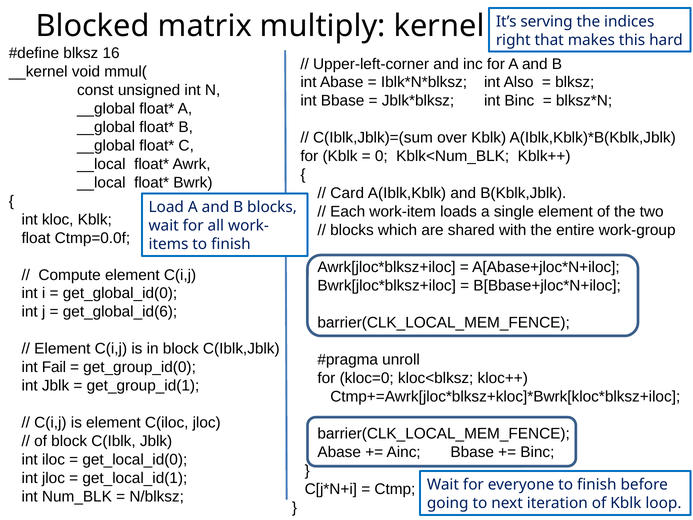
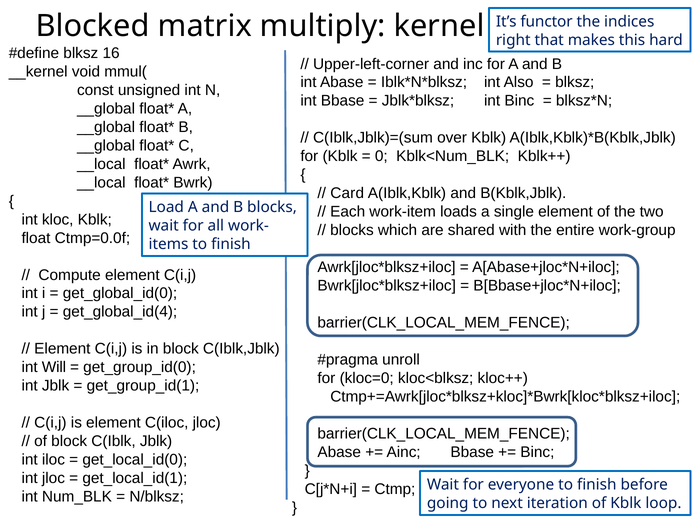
serving: serving -> functor (547, 22)
get_global_id(6: get_global_id(6 -> get_global_id(4 (120, 312)
Fail: Fail -> Will (54, 367)
